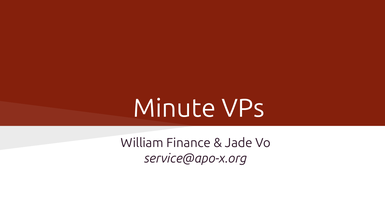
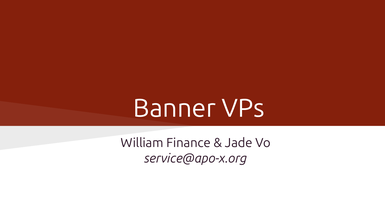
Minute: Minute -> Banner (175, 108)
